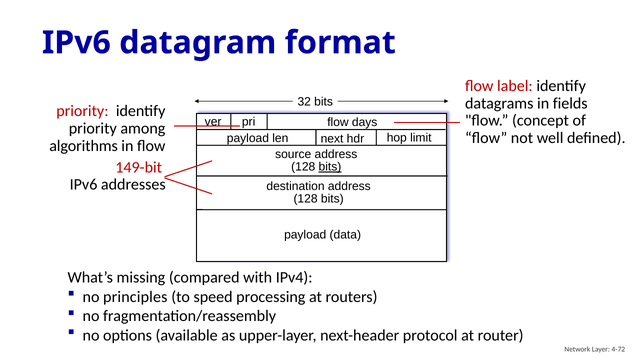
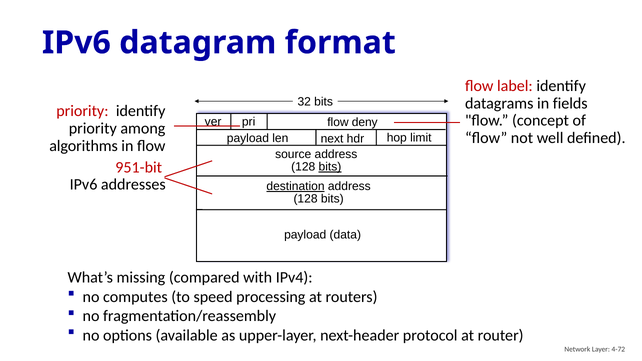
days: days -> deny (365, 122)
149-bit: 149-bit -> 951-bit (139, 167)
destination underline: none -> present (296, 186)
principles: principles -> computes (135, 297)
